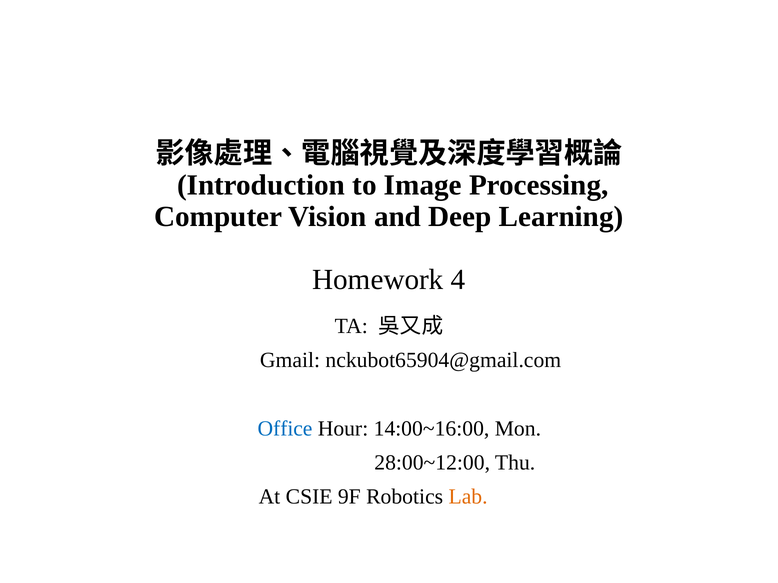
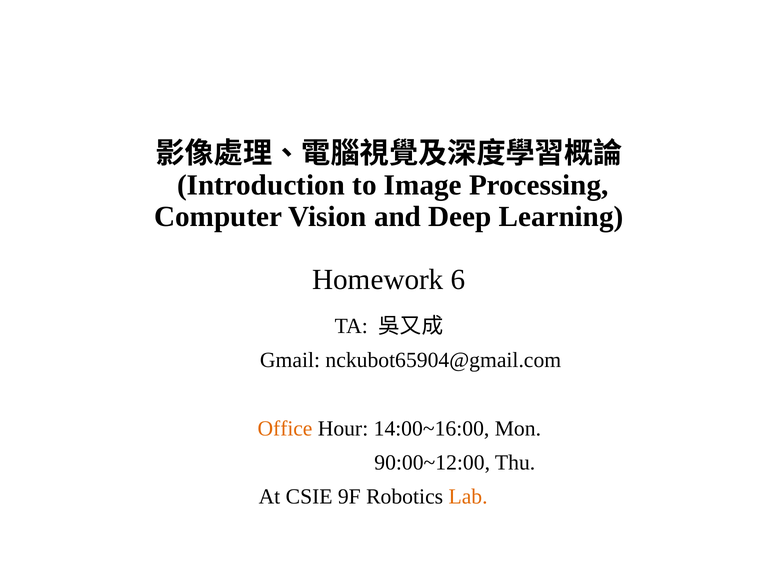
4: 4 -> 6 (458, 280)
Office colour: blue -> orange (285, 429)
28:00~12:00: 28:00~12:00 -> 90:00~12:00 (432, 463)
